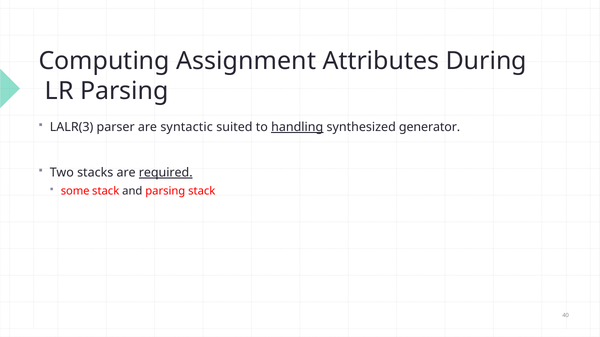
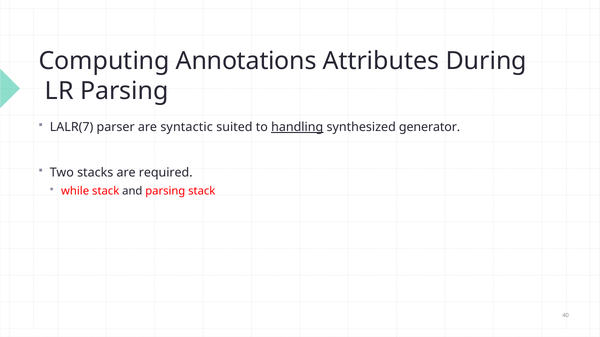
Assignment: Assignment -> Annotations (246, 61)
LALR(3: LALR(3 -> LALR(7 (72, 127)
required underline: present -> none (166, 173)
some: some -> while (75, 191)
